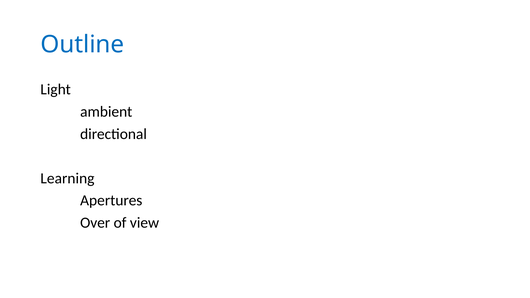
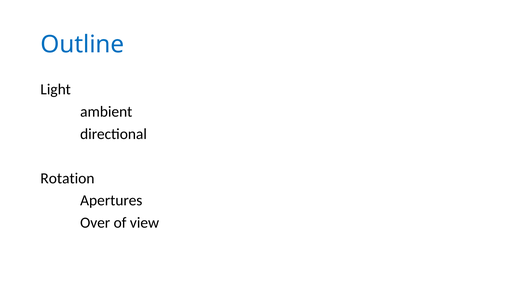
Learning: Learning -> Rotation (67, 178)
